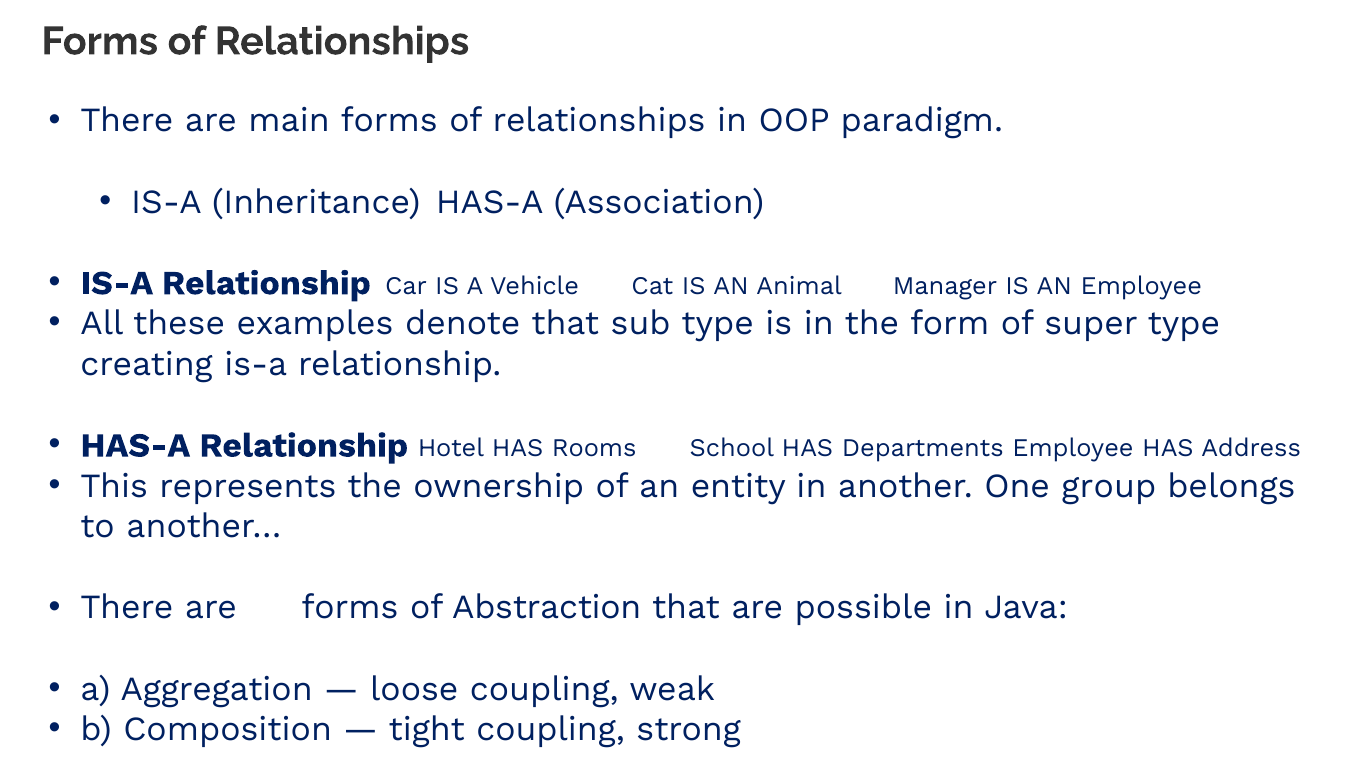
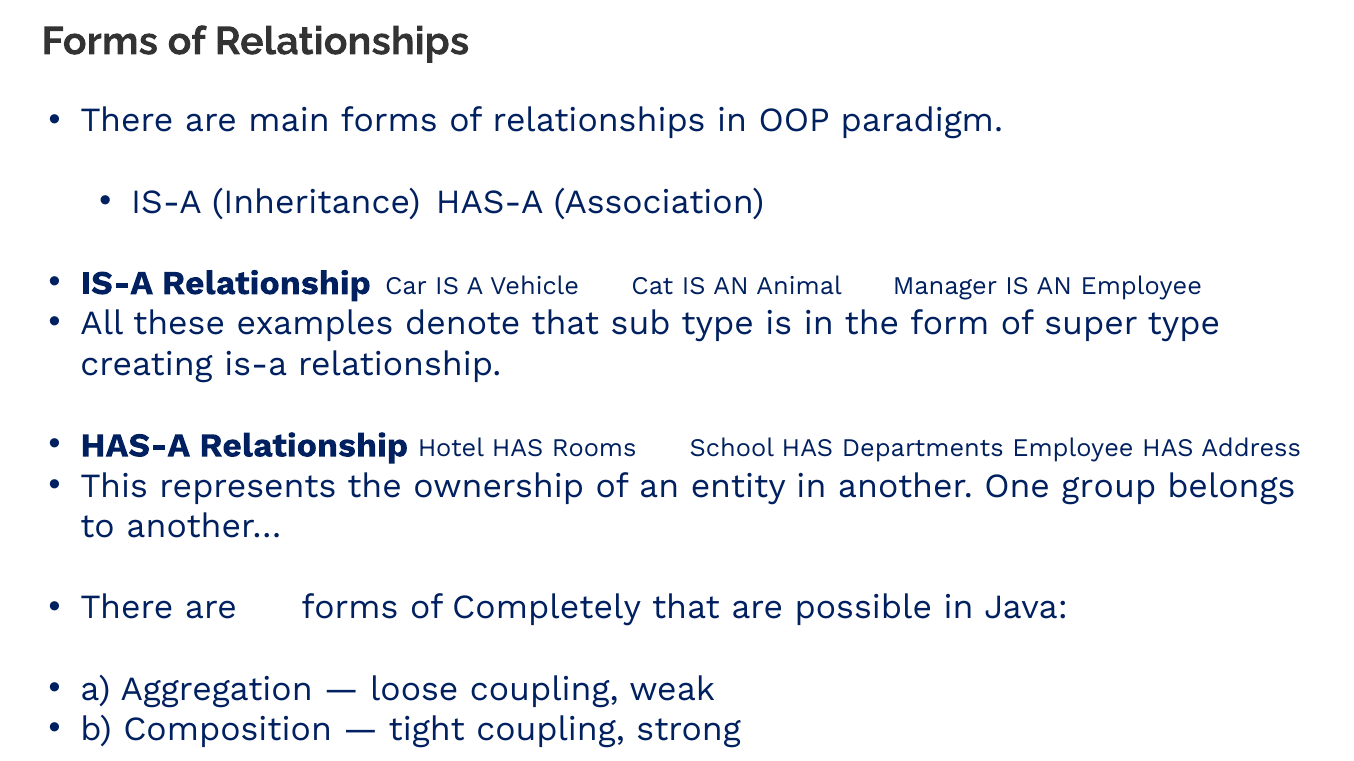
Abstraction: Abstraction -> Completely (547, 608)
